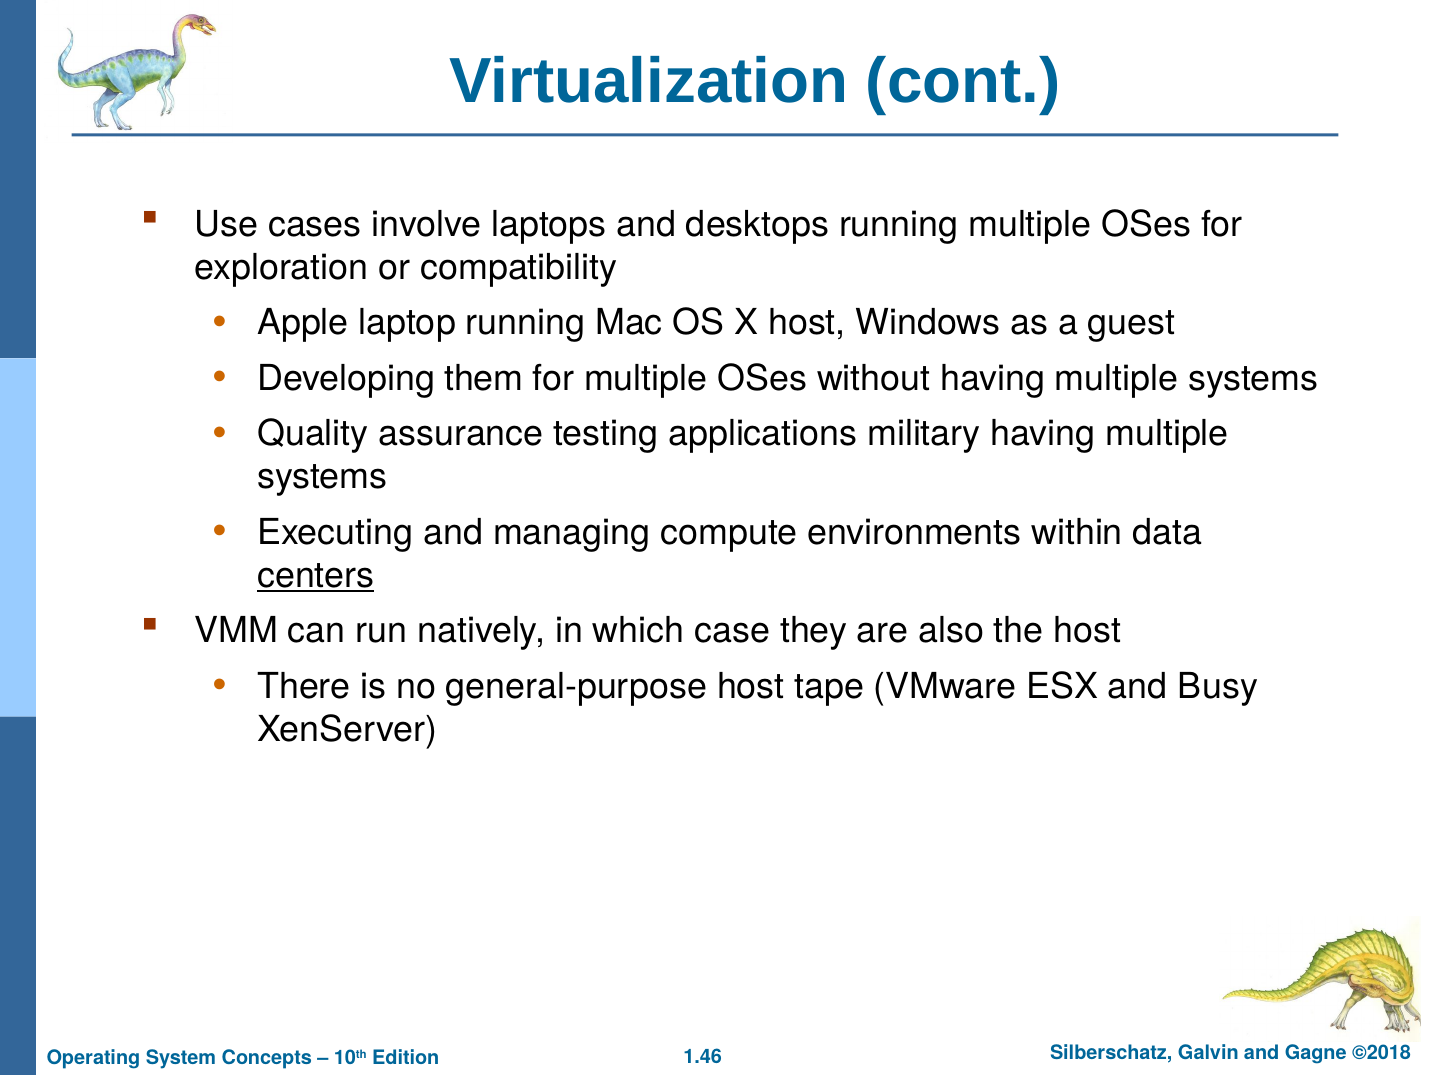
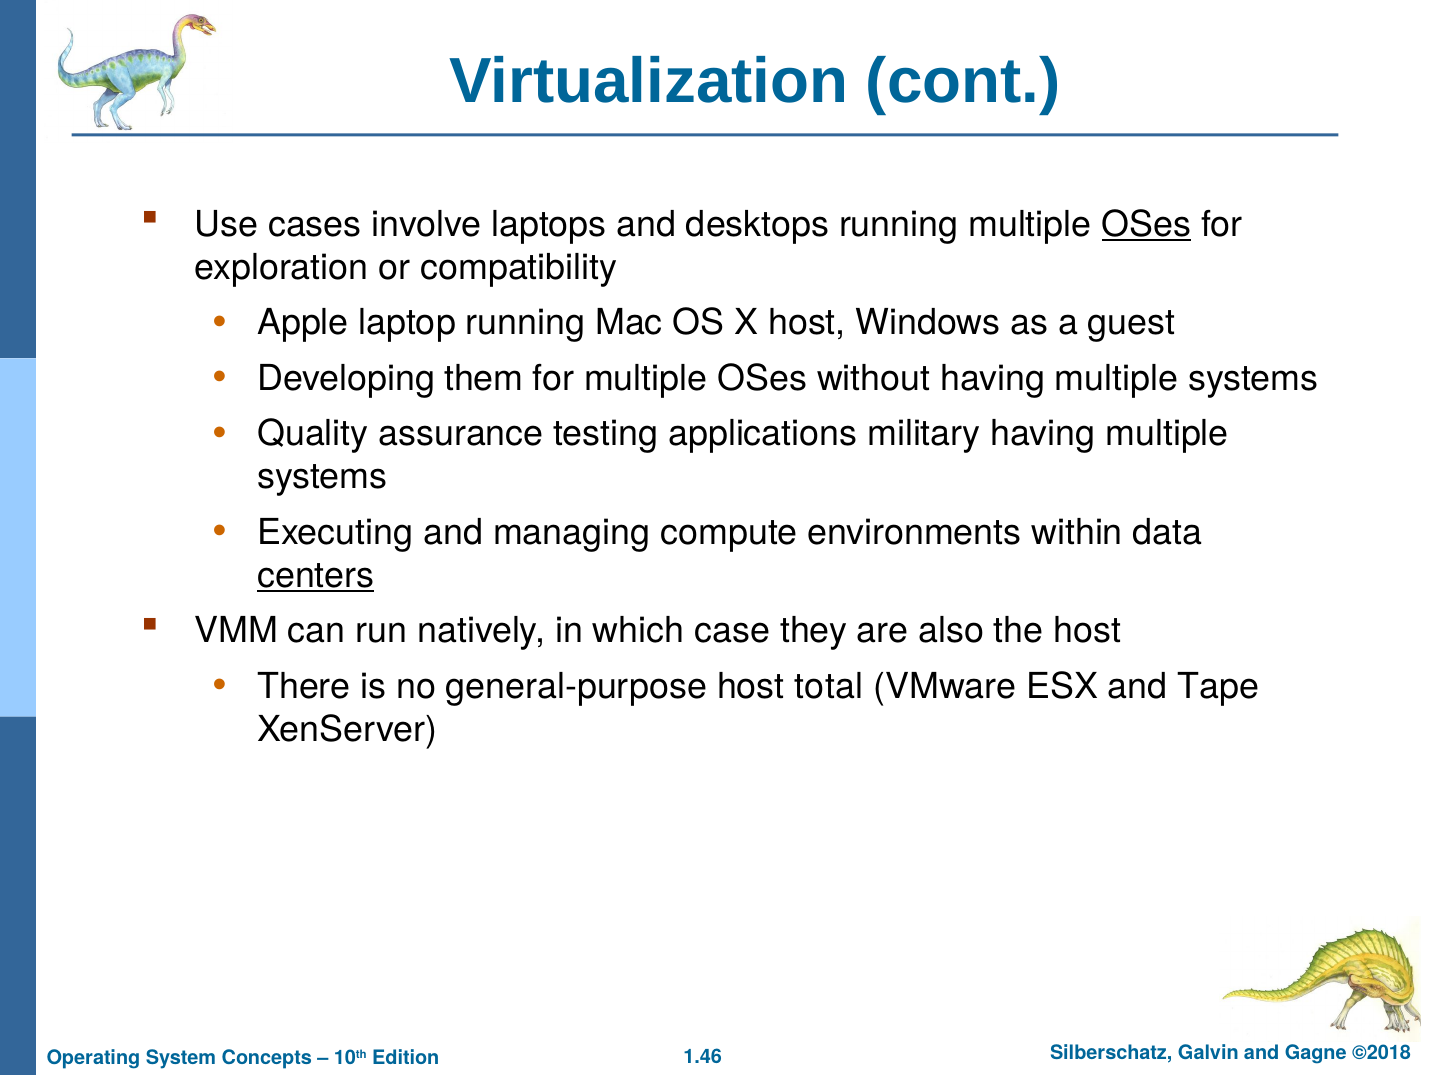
OSes underline: none -> present (1146, 225)
tape: tape -> total (829, 687)
Busy: Busy -> Tape (1218, 687)
